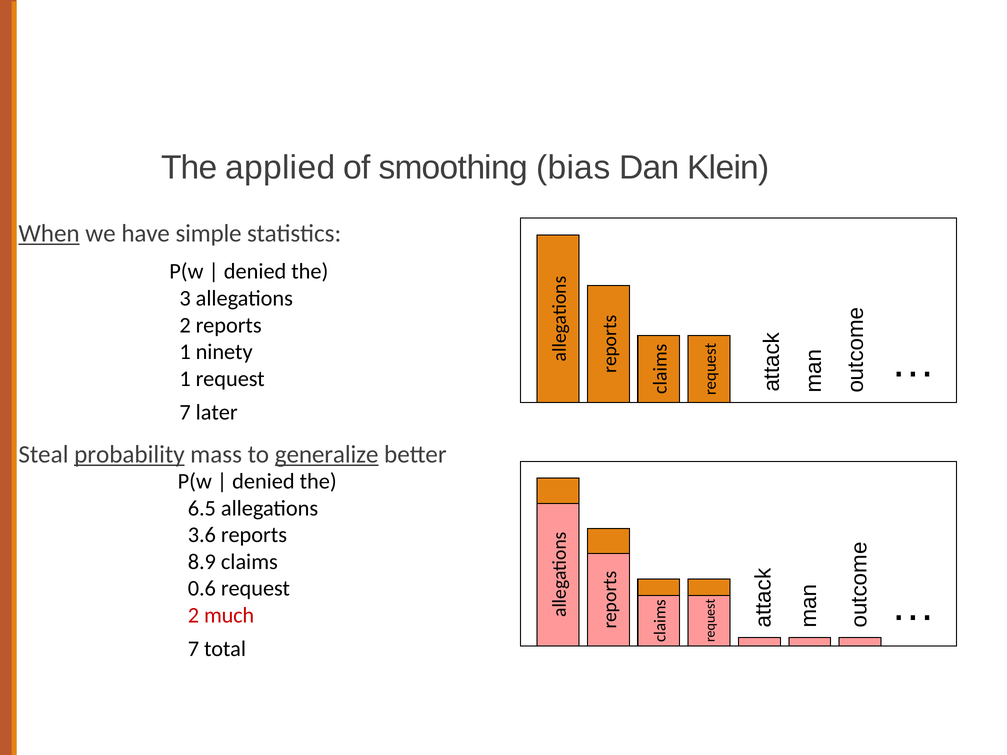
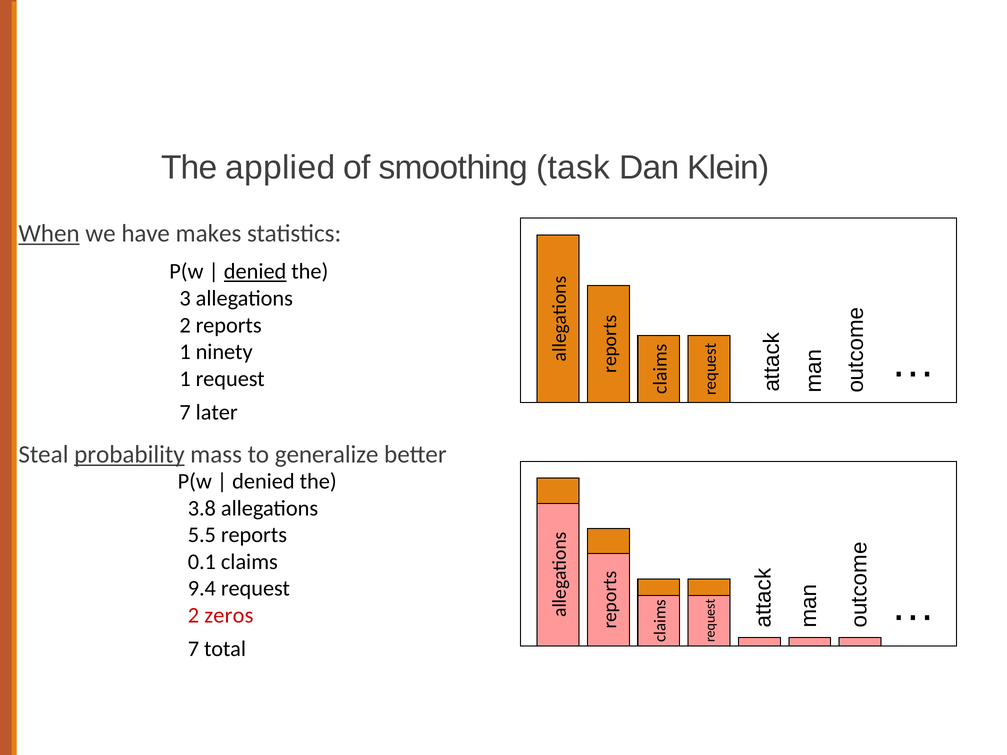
bias: bias -> task (573, 168)
simple: simple -> makes (208, 234)
denied underline: none -> present (255, 272)
generalize underline: present -> none (327, 455)
6.5: 6.5 -> 3.8 (202, 508)
3.6: 3.6 -> 5.5 (202, 535)
8.9: 8.9 -> 0.1 (202, 562)
0.6: 0.6 -> 9.4 (202, 589)
much: much -> zeros (229, 616)
